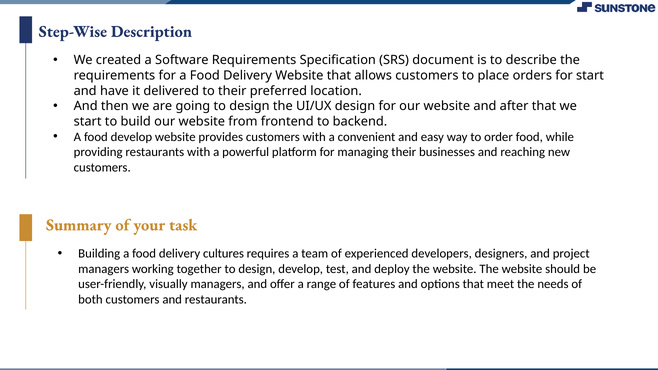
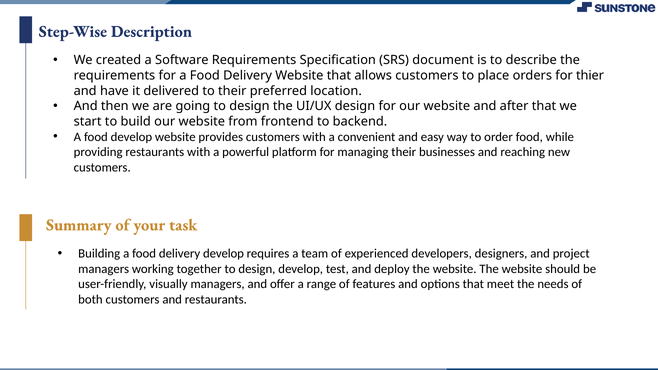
for start: start -> thier (590, 76)
delivery cultures: cultures -> develop (224, 254)
